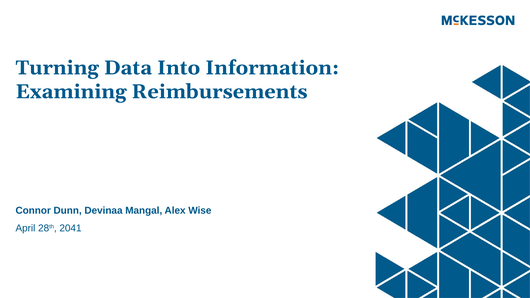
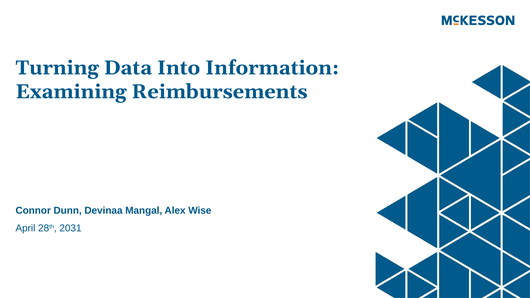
2041: 2041 -> 2031 (70, 228)
